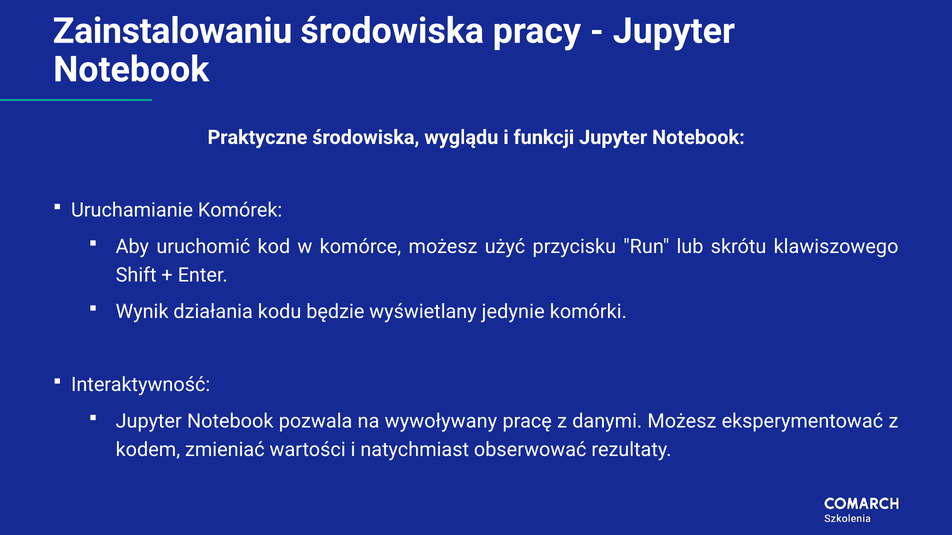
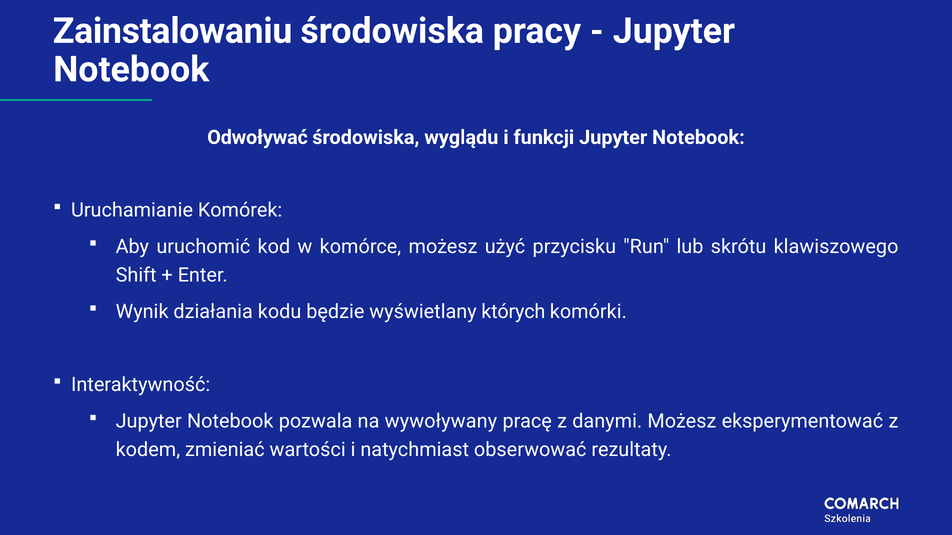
Praktyczne: Praktyczne -> Odwoływać (258, 138)
jedynie: jedynie -> których (513, 312)
